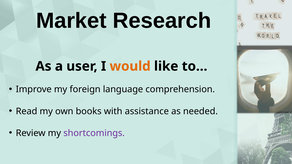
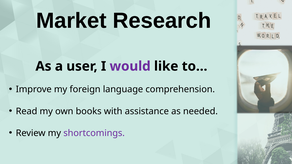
would colour: orange -> purple (130, 66)
